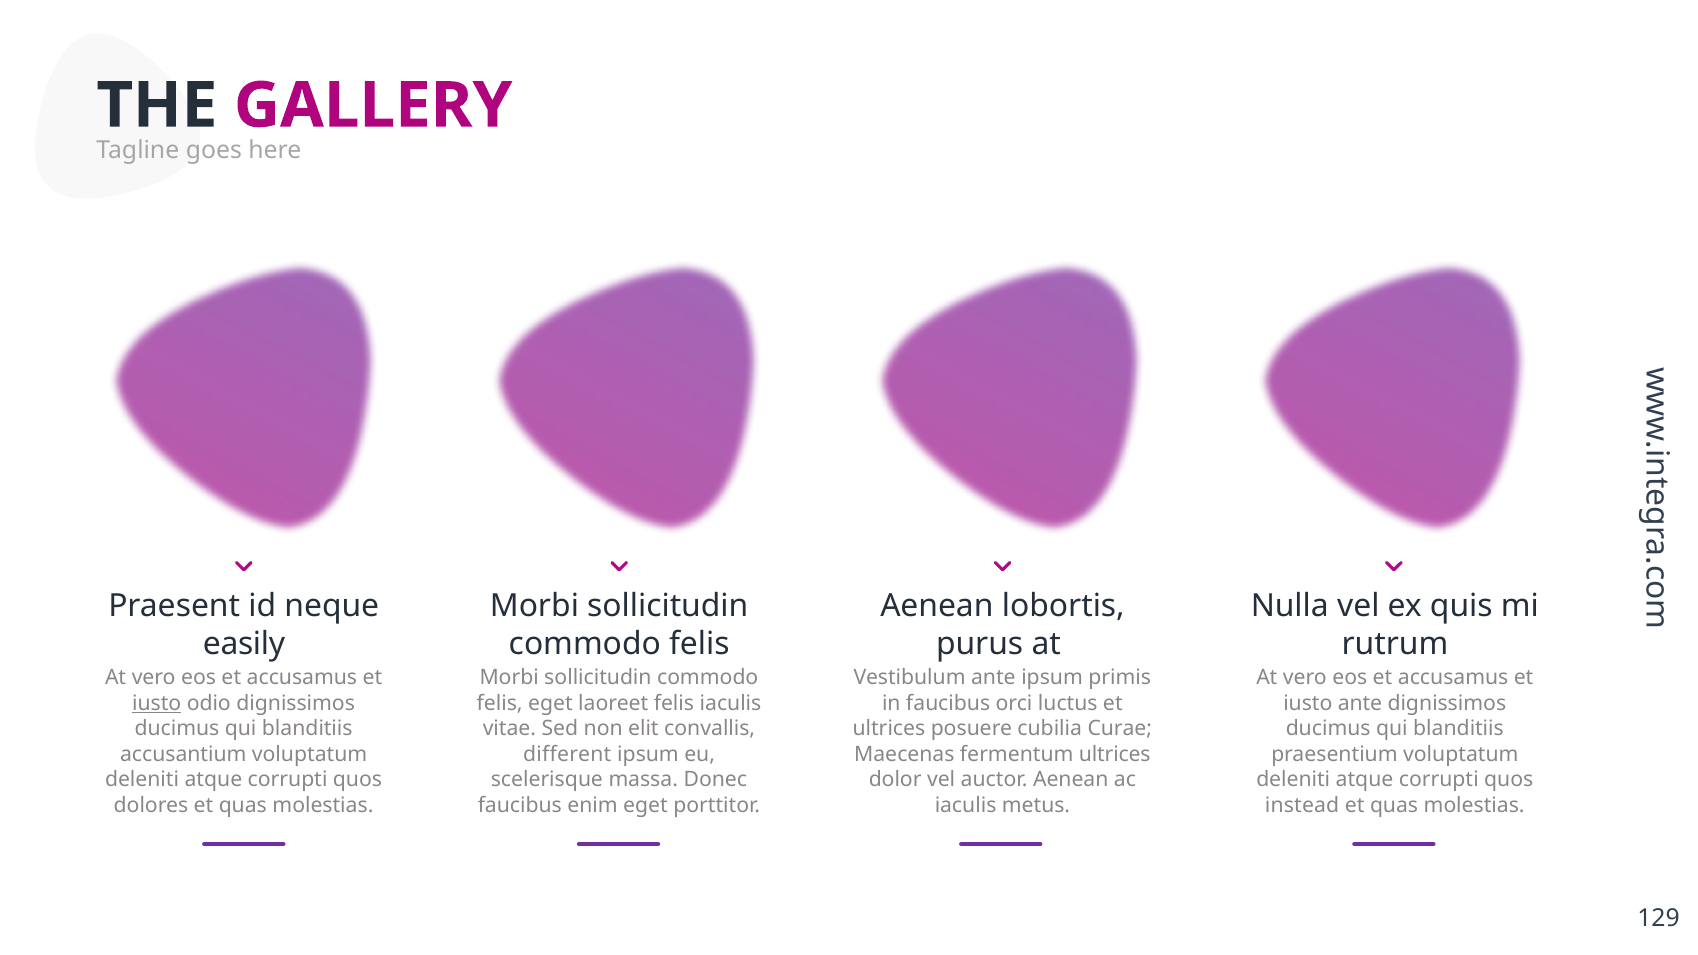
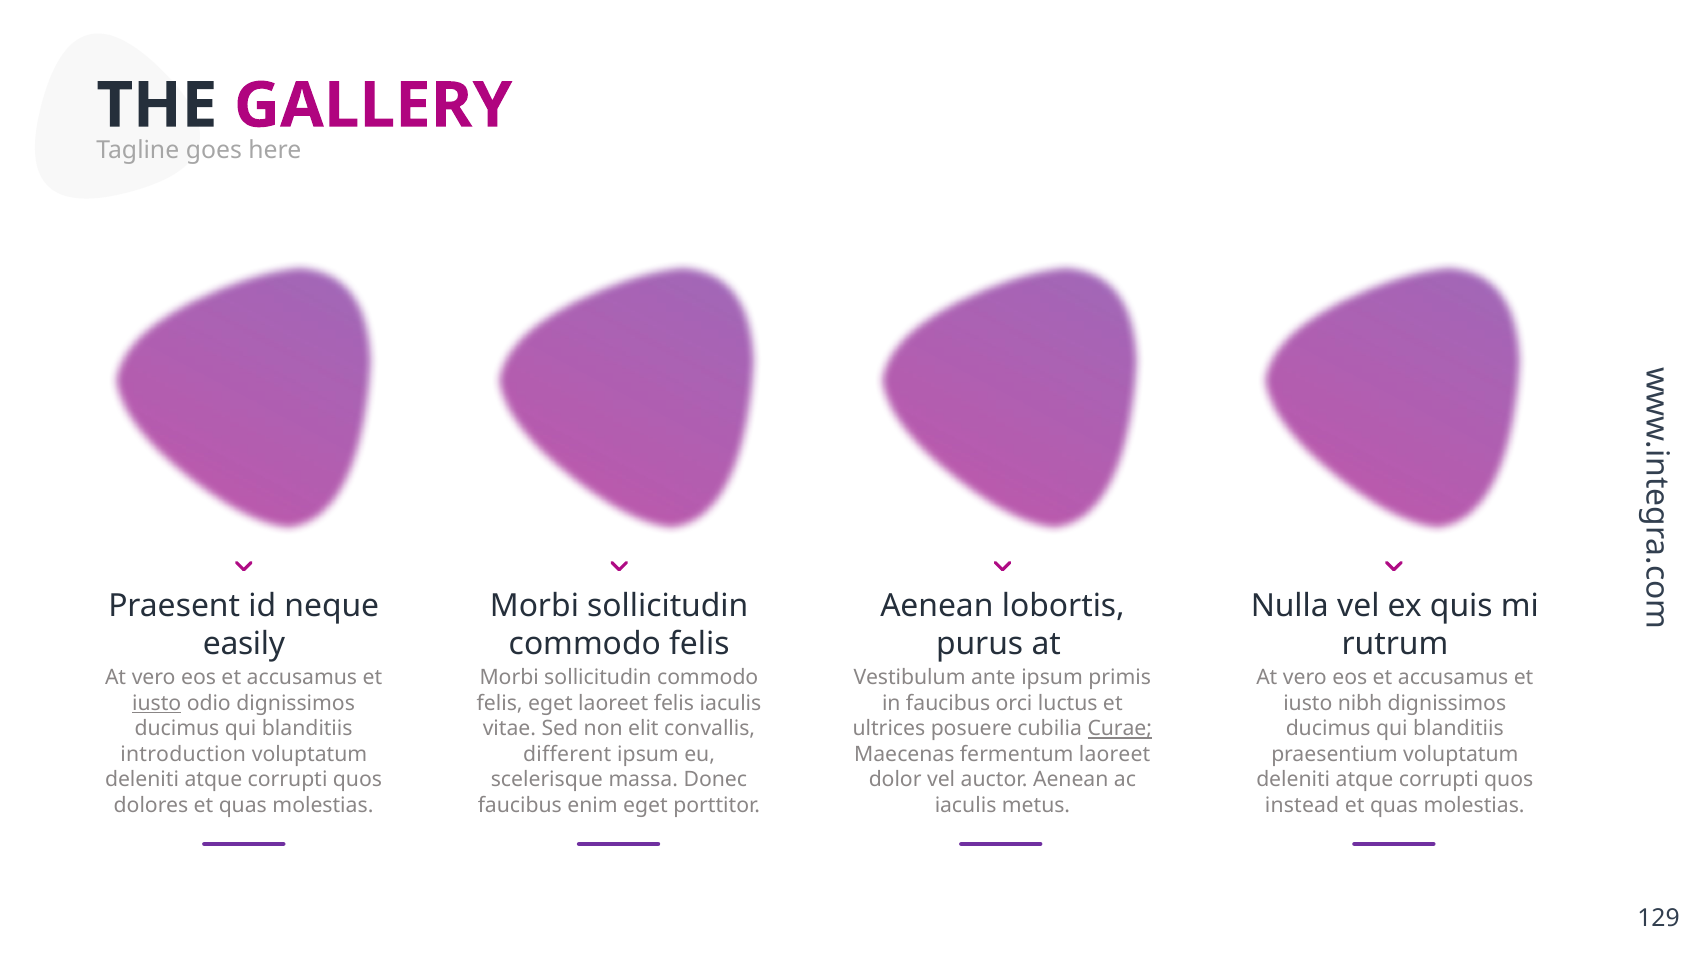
iusto ante: ante -> nibh (1360, 703)
Curae underline: none -> present (1120, 729)
accusantium: accusantium -> introduction (183, 754)
fermentum ultrices: ultrices -> laoreet (1115, 754)
